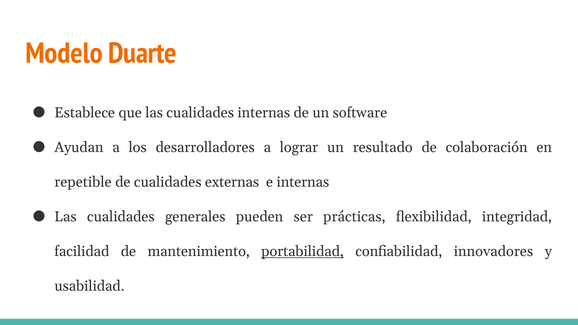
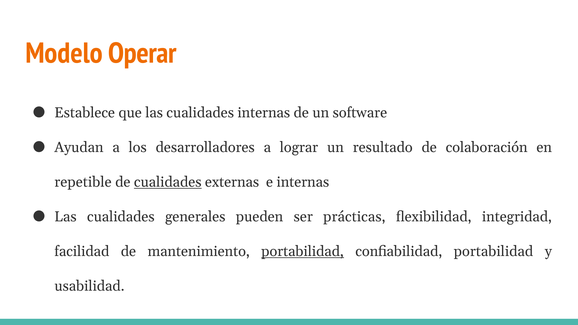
Duarte: Duarte -> Operar (142, 53)
cualidades underline: none -> present (168, 182)
confiabilidad innovadores: innovadores -> portabilidad (493, 252)
